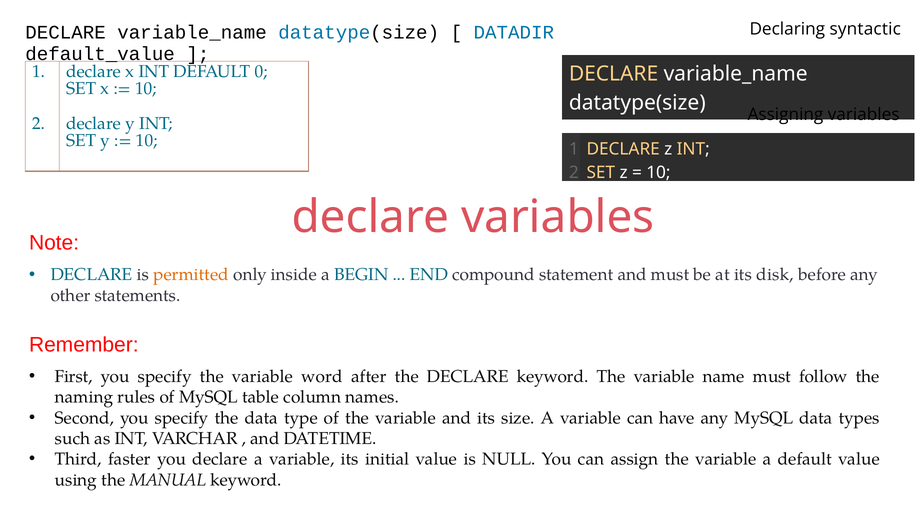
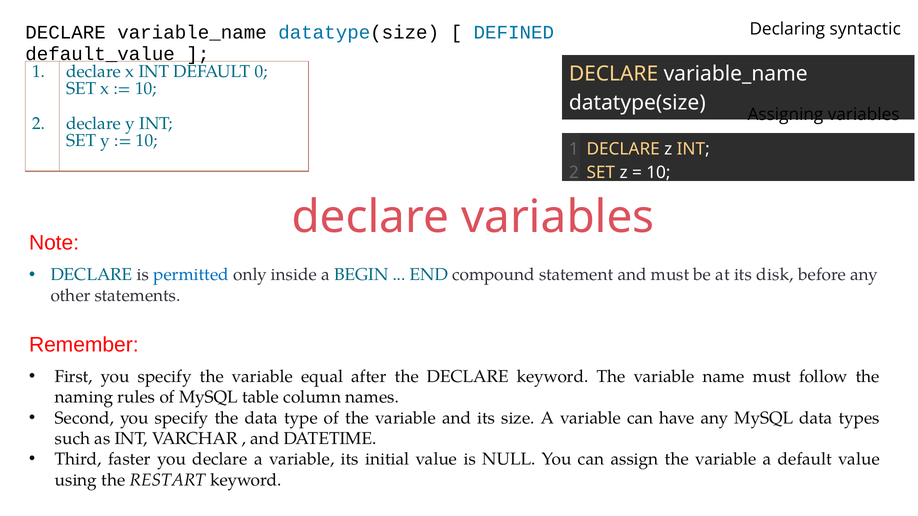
DATADIR: DATADIR -> DEFINED (514, 33)
permitted colour: orange -> blue (191, 275)
word: word -> equal (322, 377)
MANUAL: MANUAL -> RESTART (168, 480)
